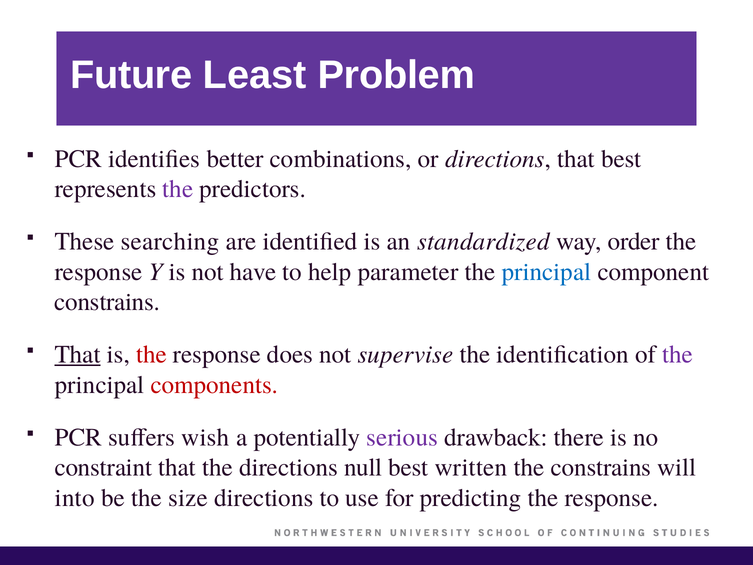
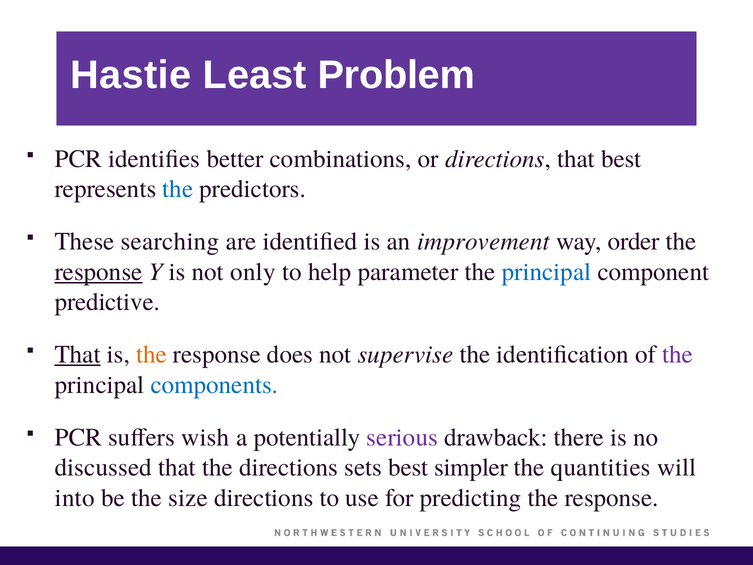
Future: Future -> Hastie (131, 75)
the colour: purple -> blue (178, 189)
standardized: standardized -> improvement (484, 241)
response underline: none -> present (99, 272)
have: have -> only (253, 272)
constrains: constrains -> predictive (107, 302)
the colour: red -> orange (151, 354)
components colour: red -> blue (214, 385)
constraint: constraint -> discussed (103, 467)
null: null -> sets (363, 467)
written: written -> simpler (471, 467)
the constrains: constrains -> quantities (601, 467)
